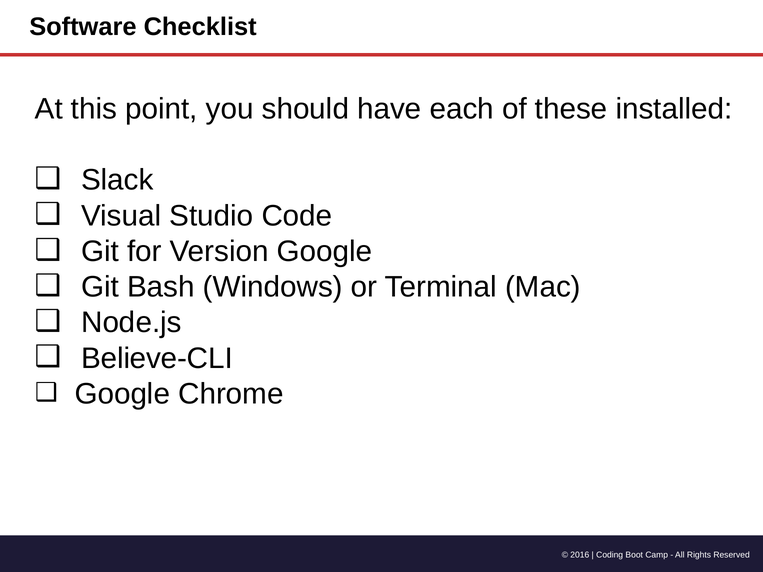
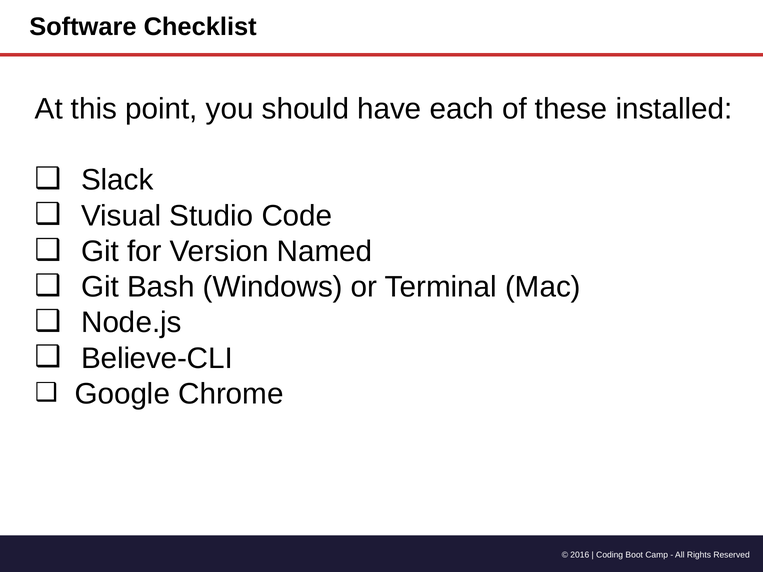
Version Google: Google -> Named (325, 252)
